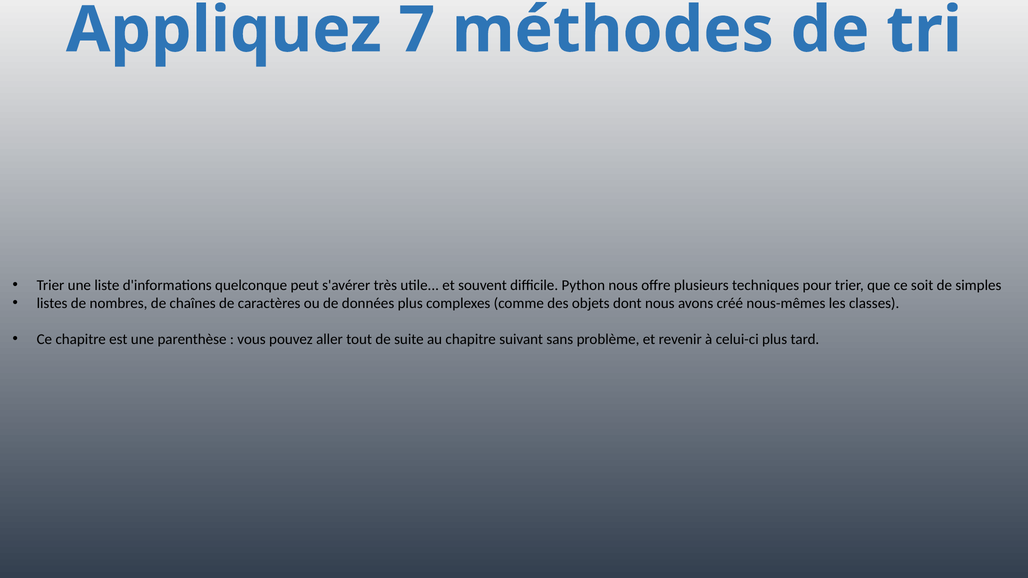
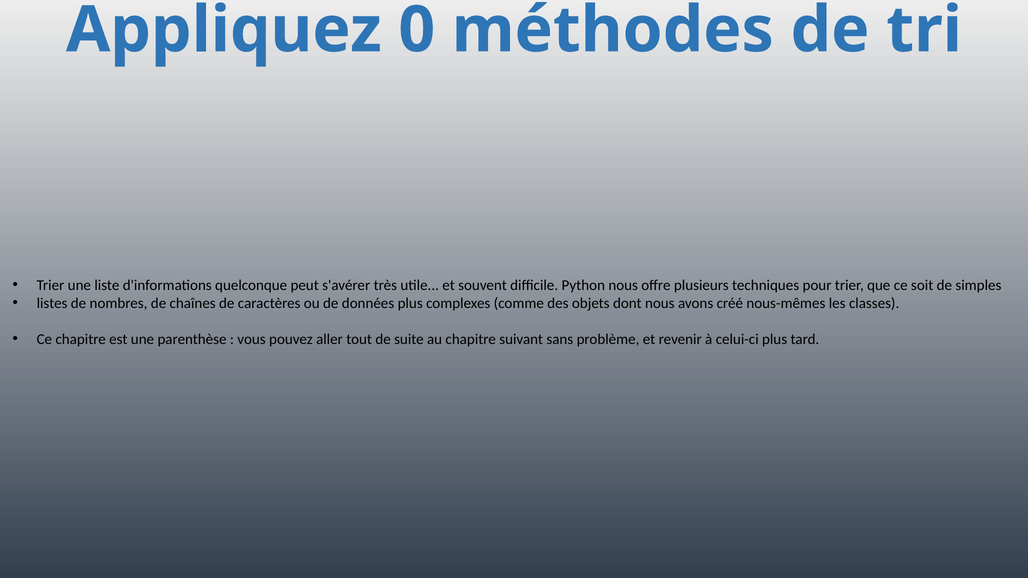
7: 7 -> 0 (417, 30)
